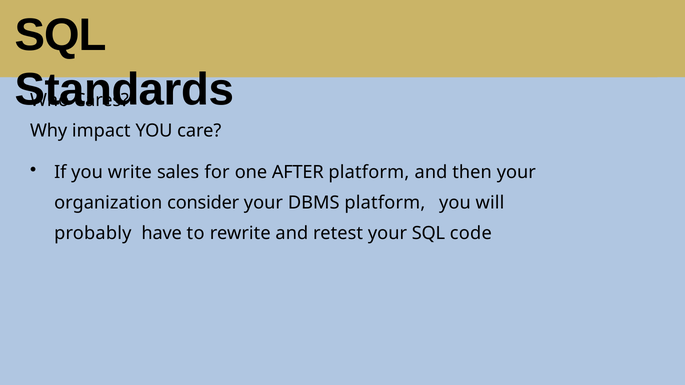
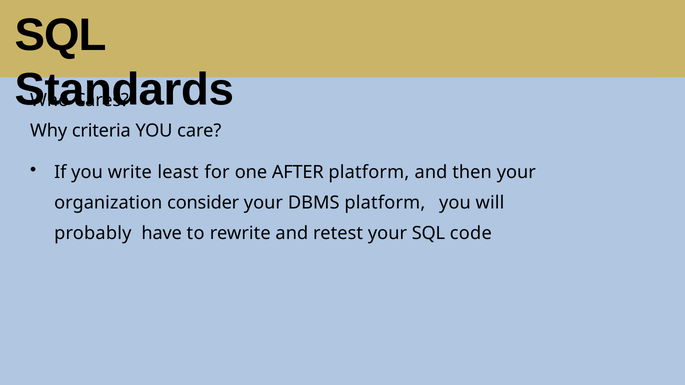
impact: impact -> criteria (101, 131)
sales: sales -> least (178, 173)
